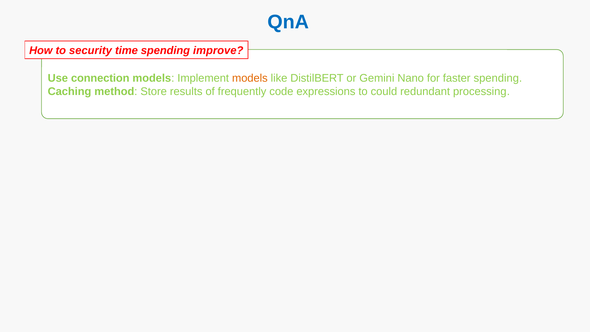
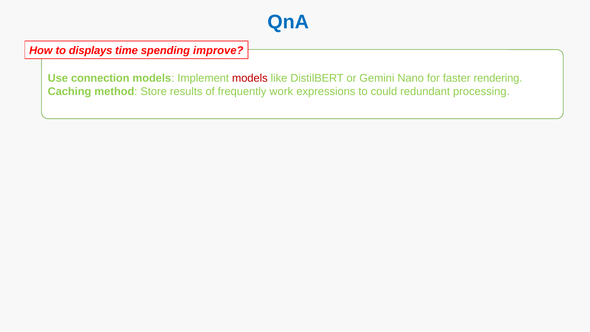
security: security -> displays (91, 51)
models colour: orange -> red (250, 78)
faster spending: spending -> rendering (498, 78)
code: code -> work (281, 91)
